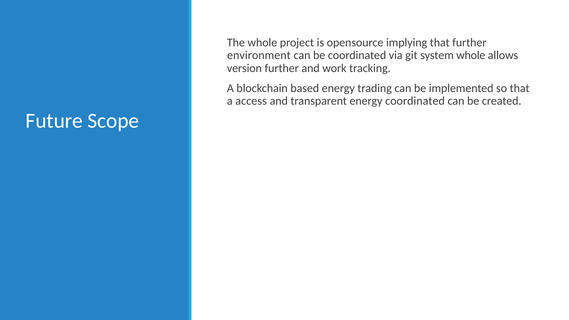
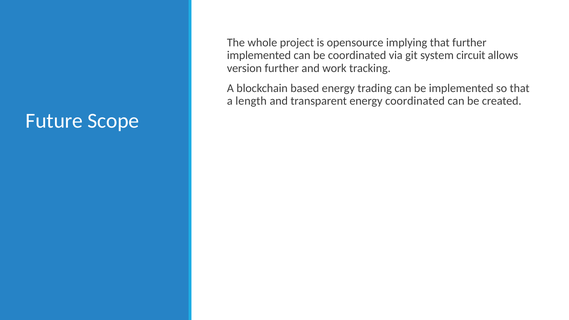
environment: environment -> implemented (259, 55)
system whole: whole -> circuit (471, 55)
access: access -> length (251, 101)
